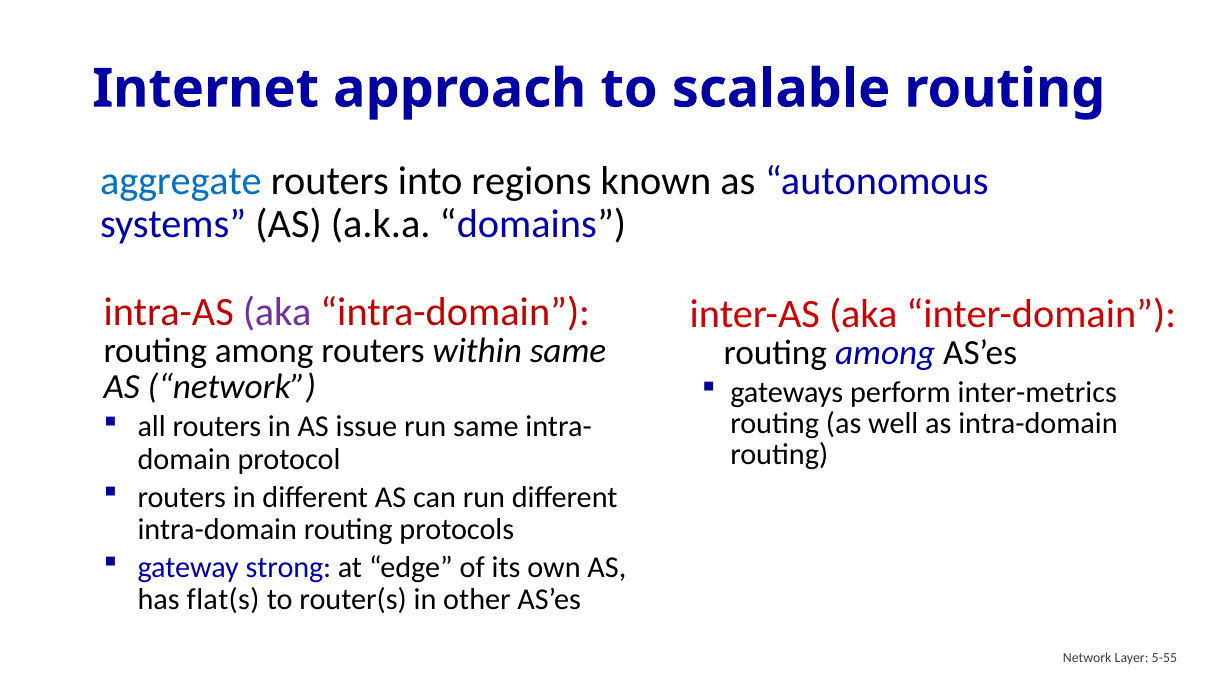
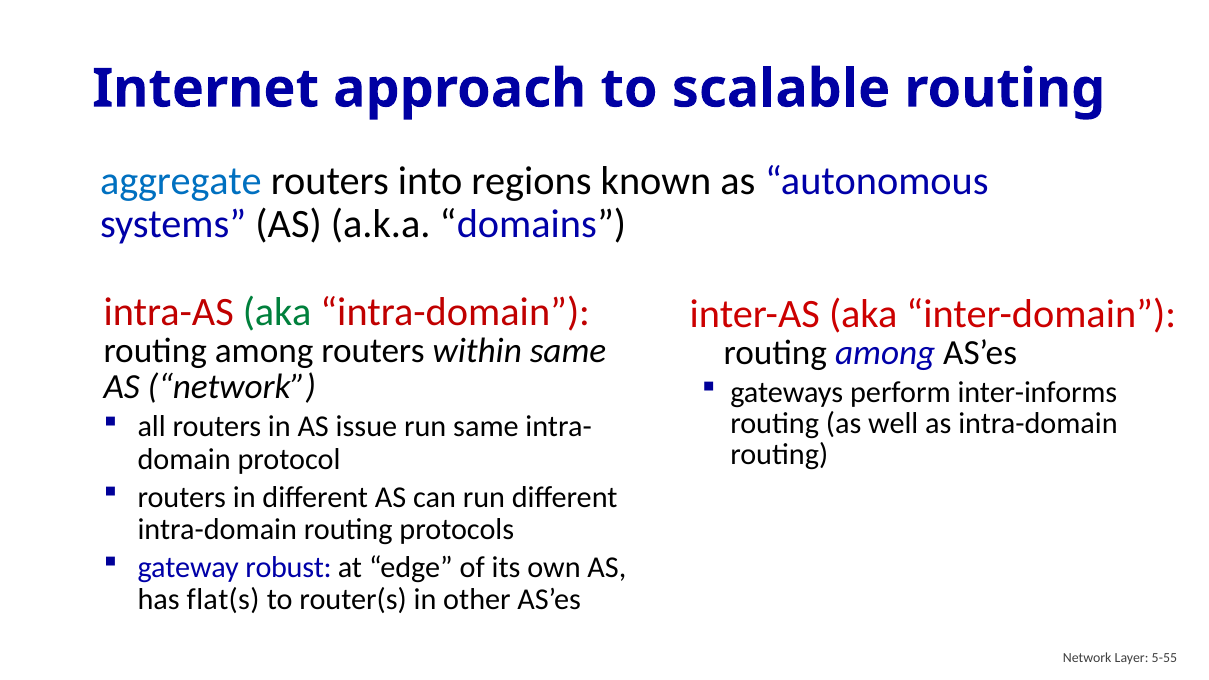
aka colour: purple -> green (277, 312)
inter-metrics: inter-metrics -> inter-informs (1037, 393)
strong: strong -> robust (289, 567)
